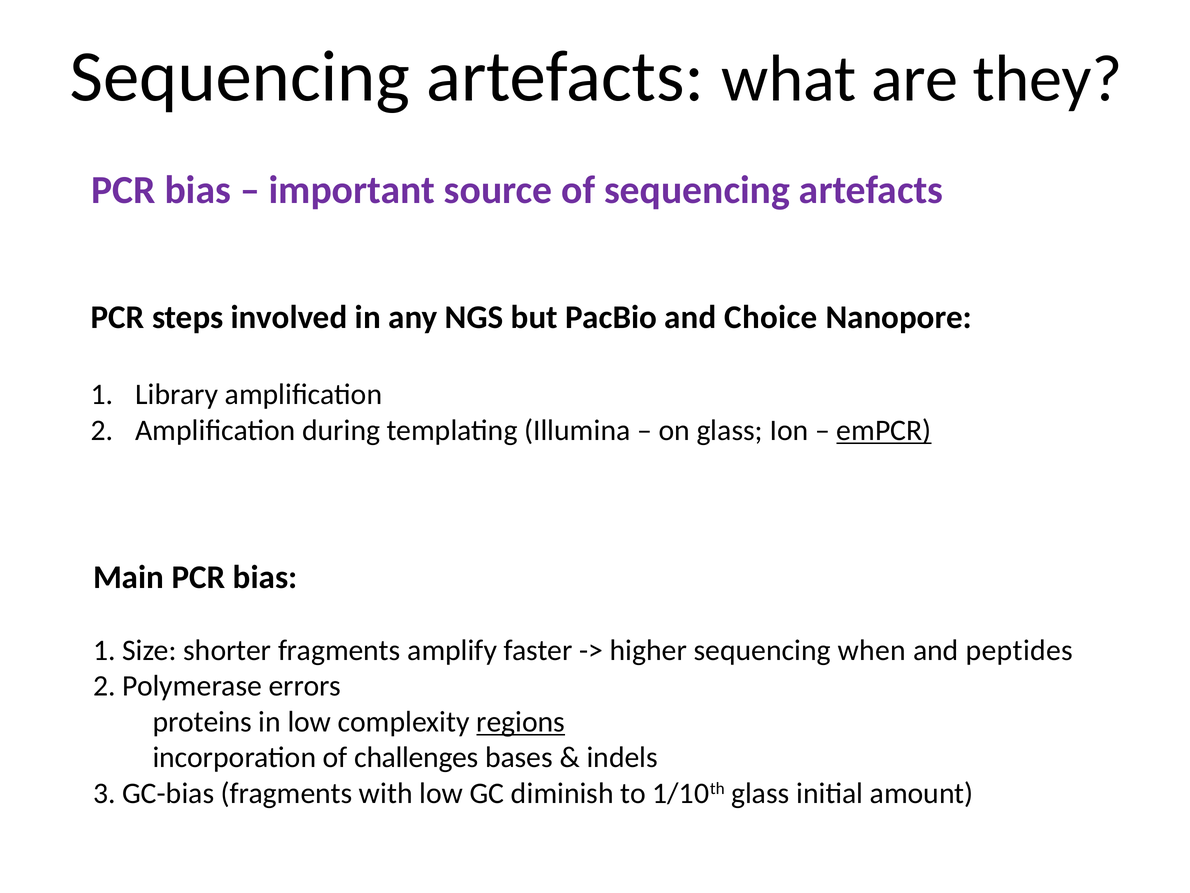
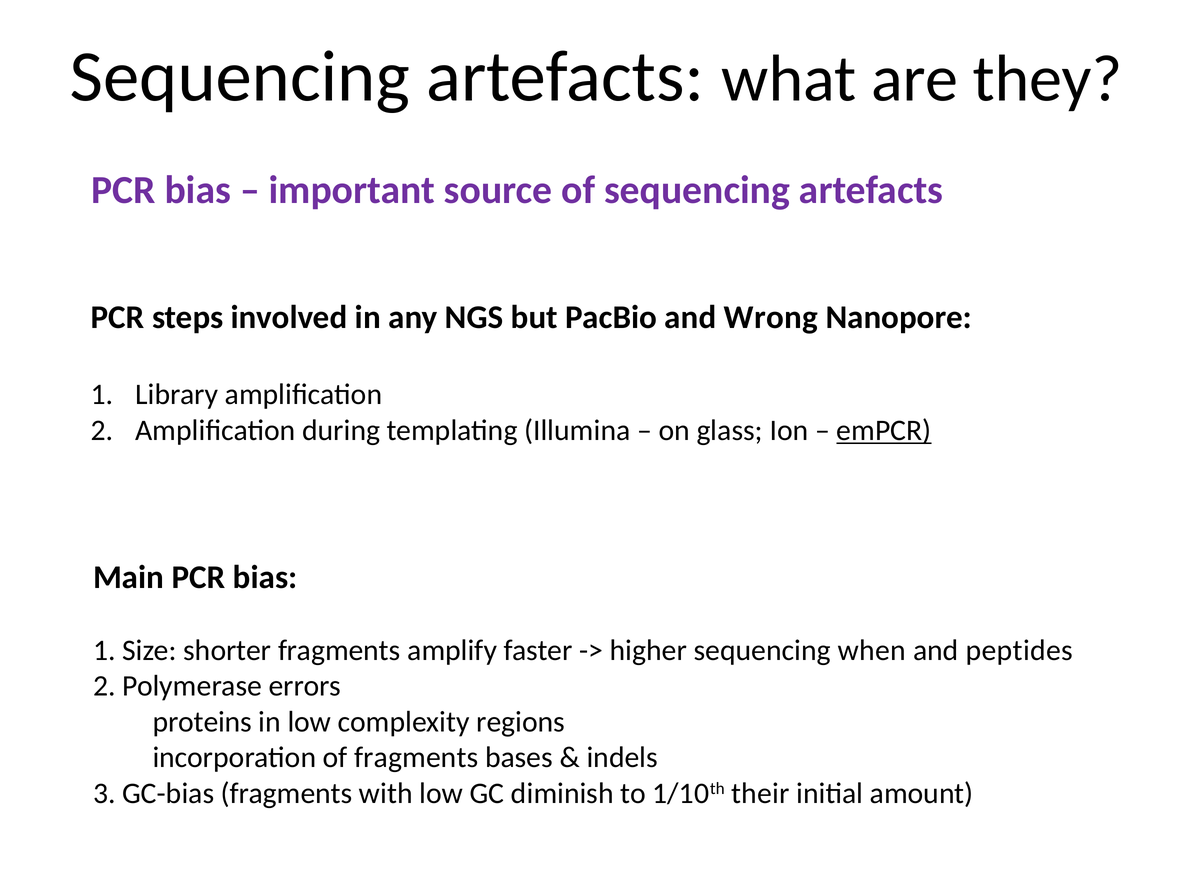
Choice: Choice -> Wrong (771, 317)
regions underline: present -> none (521, 721)
of challenges: challenges -> fragments (416, 757)
1/10th glass: glass -> their (760, 793)
